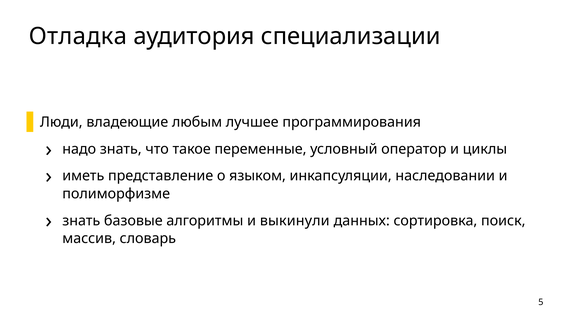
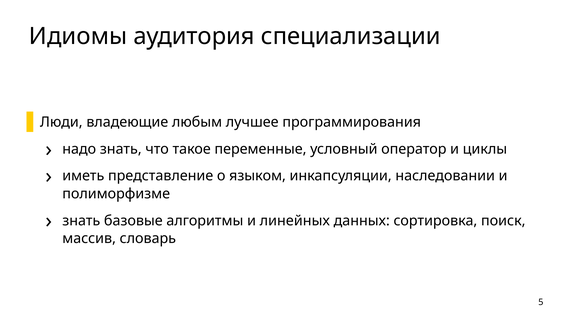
Отладка: Отладка -> Идиомы (78, 36)
выкинули: выкинули -> линейных (295, 221)
